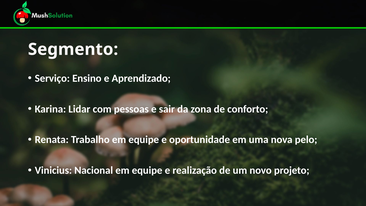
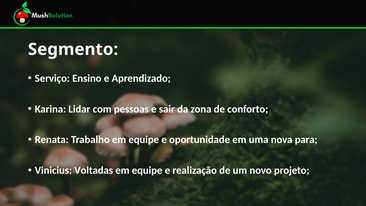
pelo: pelo -> para (306, 140)
Nacional: Nacional -> Voltadas (94, 170)
